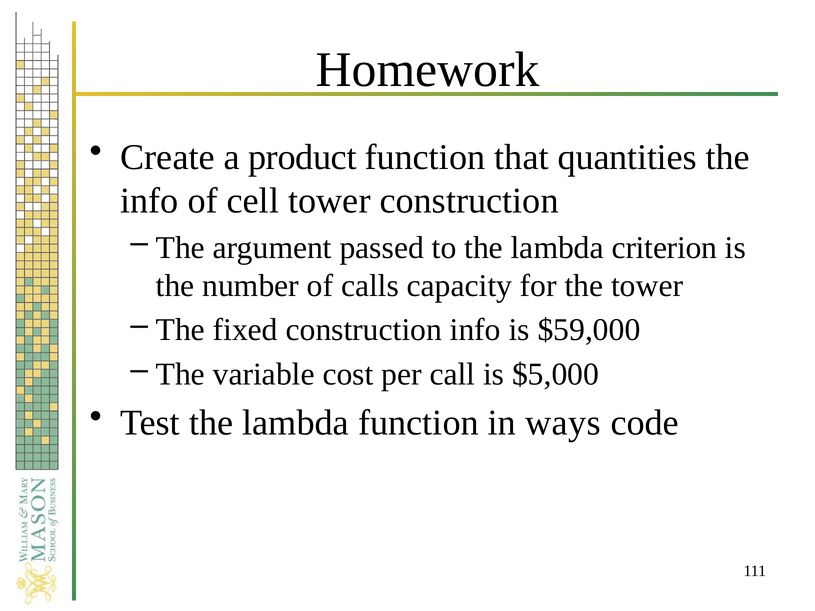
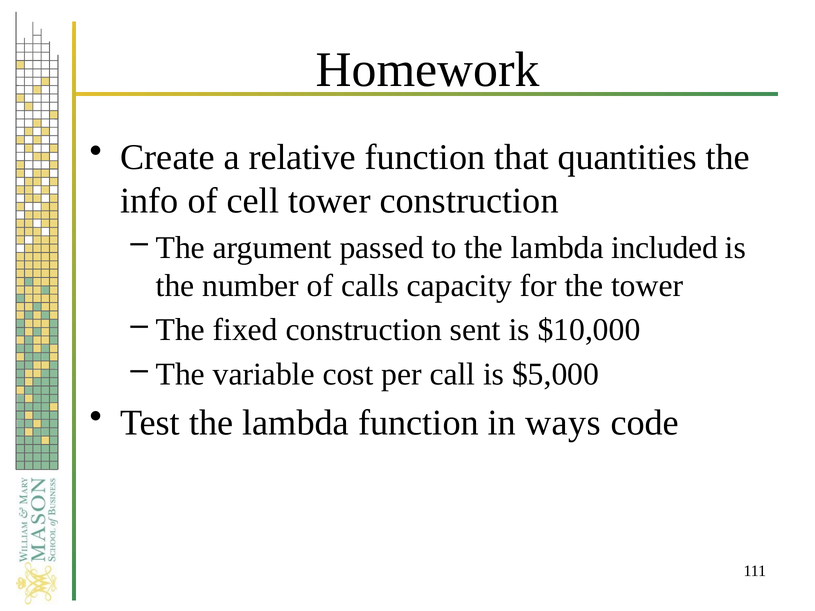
product: product -> relative (302, 157)
criterion: criterion -> included (665, 248)
construction info: info -> sent (475, 330)
$59,000: $59,000 -> $10,000 (589, 330)
